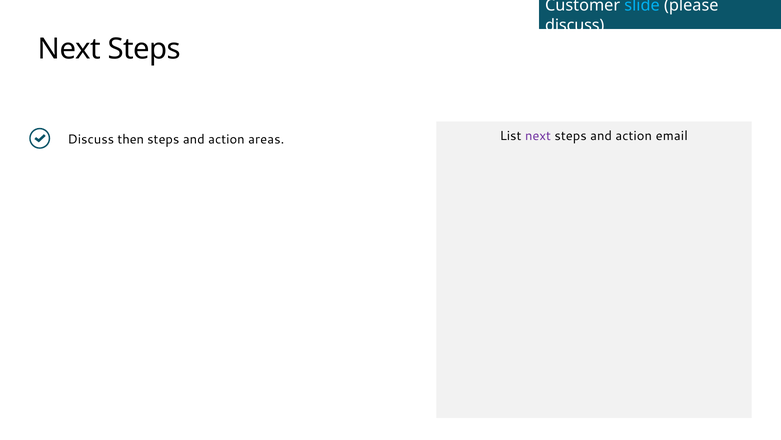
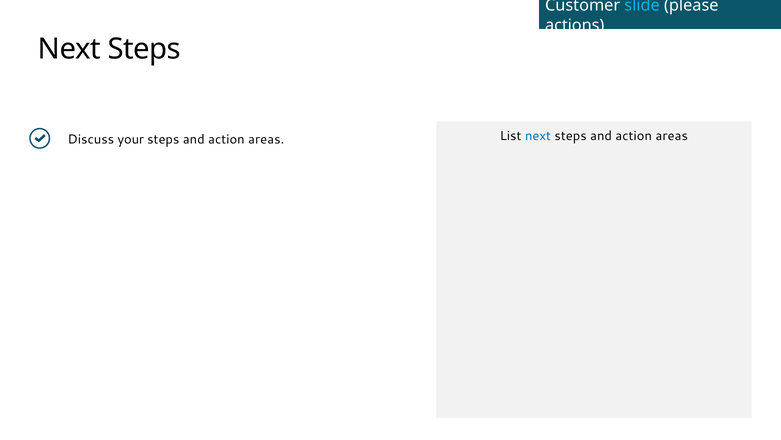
discuss: discuss -> actions (575, 25)
then: then -> your (131, 139)
next colour: purple -> blue (538, 136)
email: email -> areas (672, 136)
